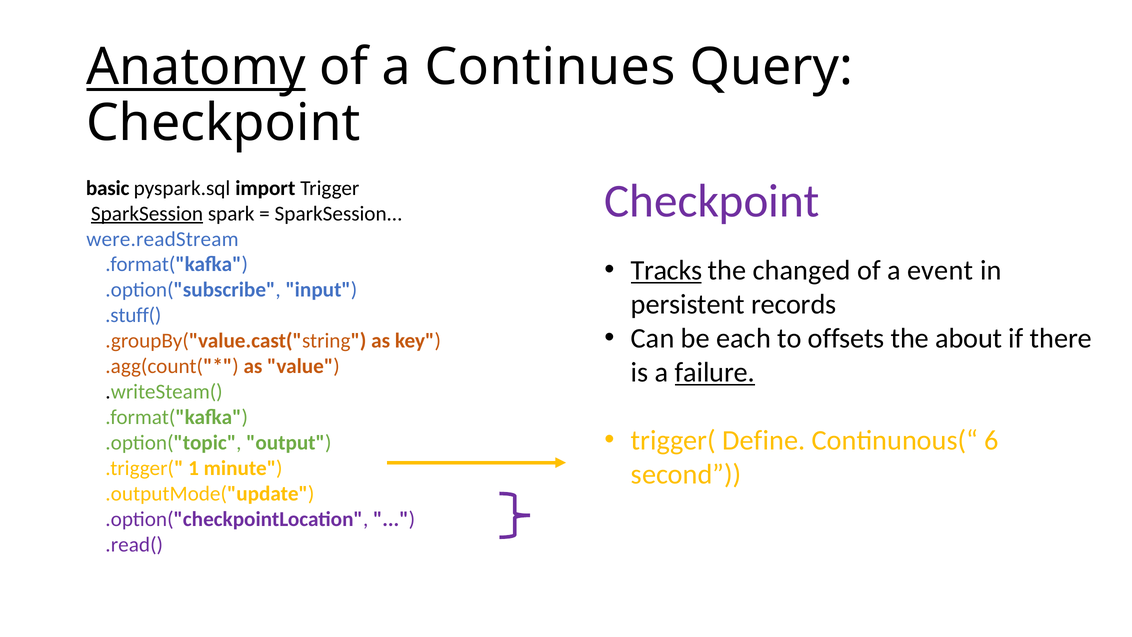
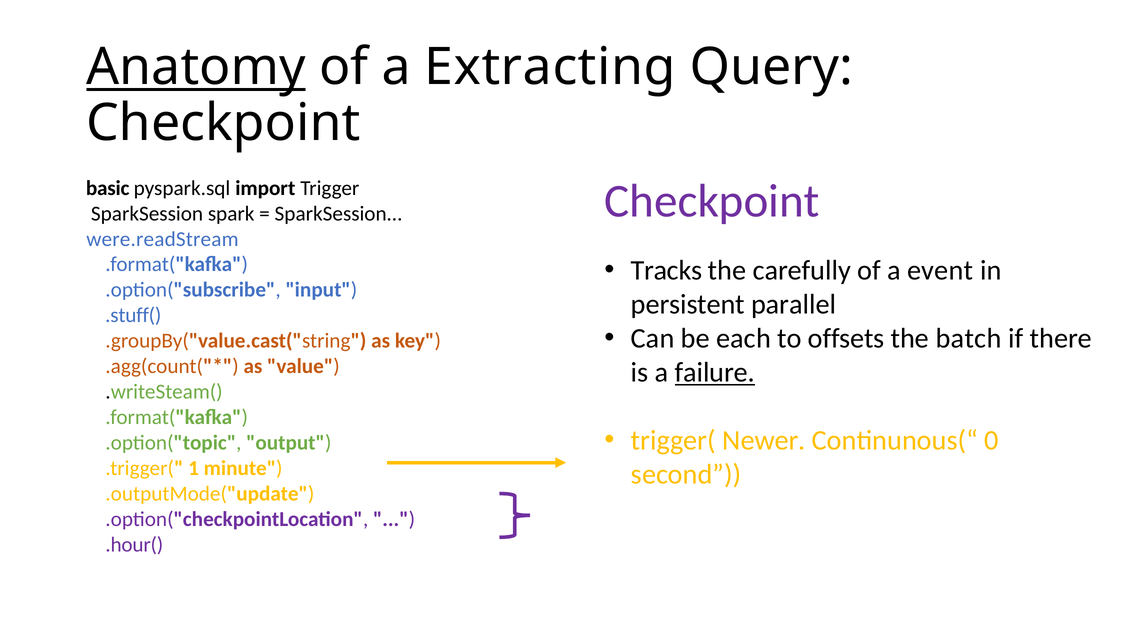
Continues: Continues -> Extracting (550, 67)
SparkSession underline: present -> none (147, 213)
Tracks underline: present -> none (666, 270)
changed: changed -> carefully (802, 270)
records: records -> parallel (794, 304)
about: about -> batch (969, 338)
Define: Define -> Newer (764, 440)
6: 6 -> 0 (992, 440)
.read(: .read( -> .hour( (134, 545)
